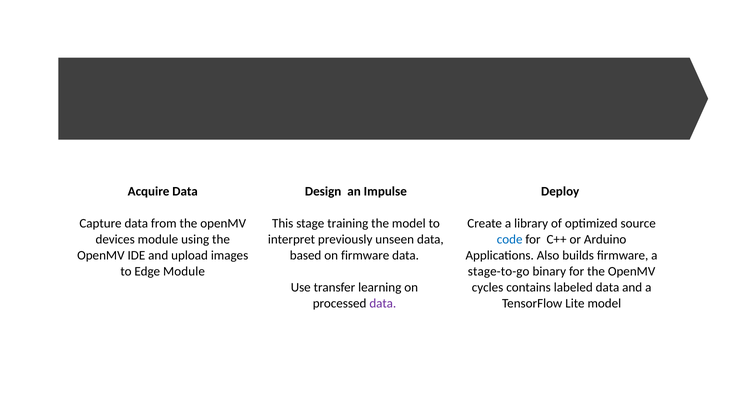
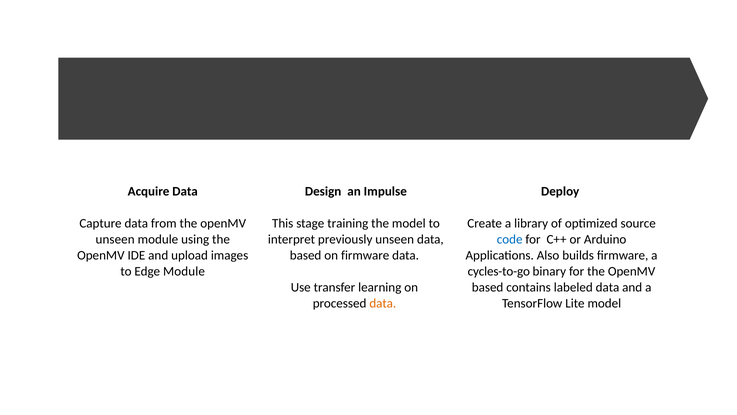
devices: devices -> unseen (115, 239)
stage-to-go: stage-to-go -> cycles-to-go (499, 271)
cycles: cycles -> based (488, 287)
data colour: purple -> orange (383, 303)
